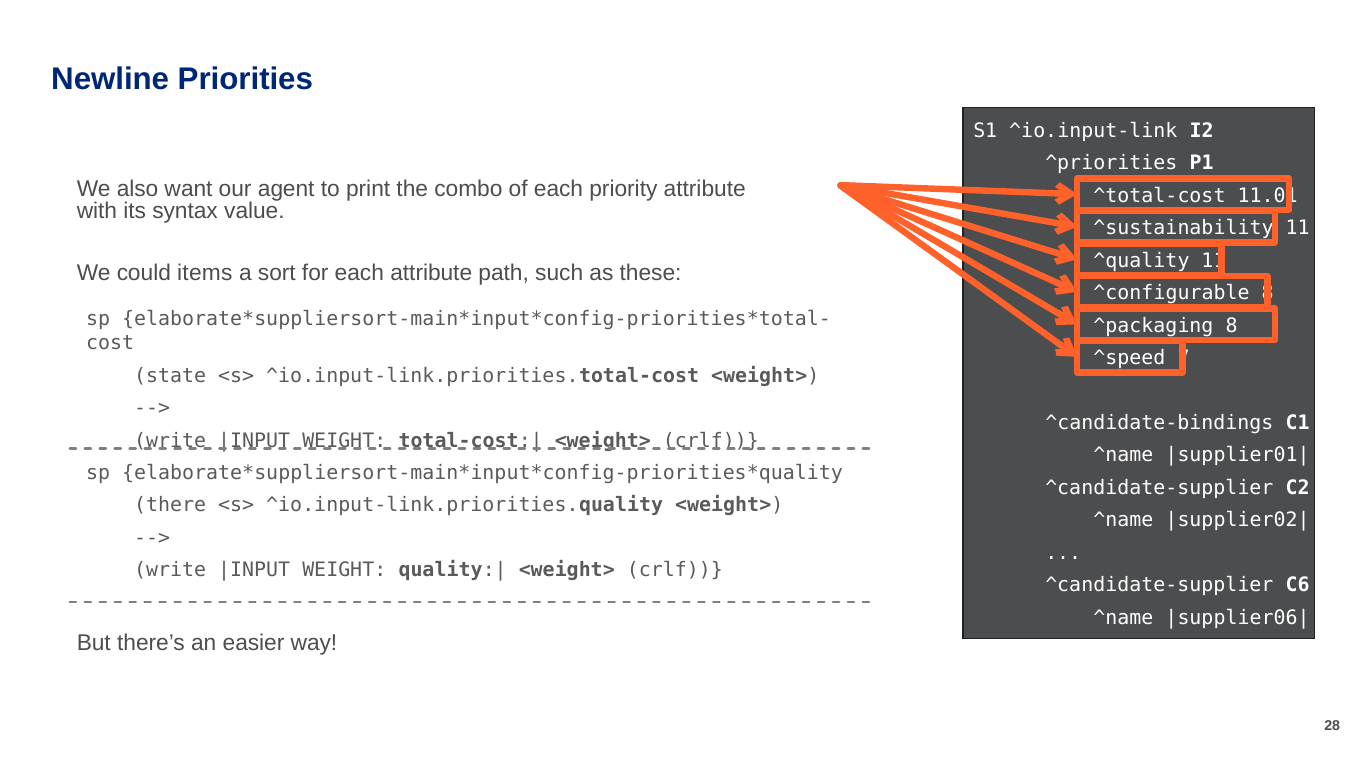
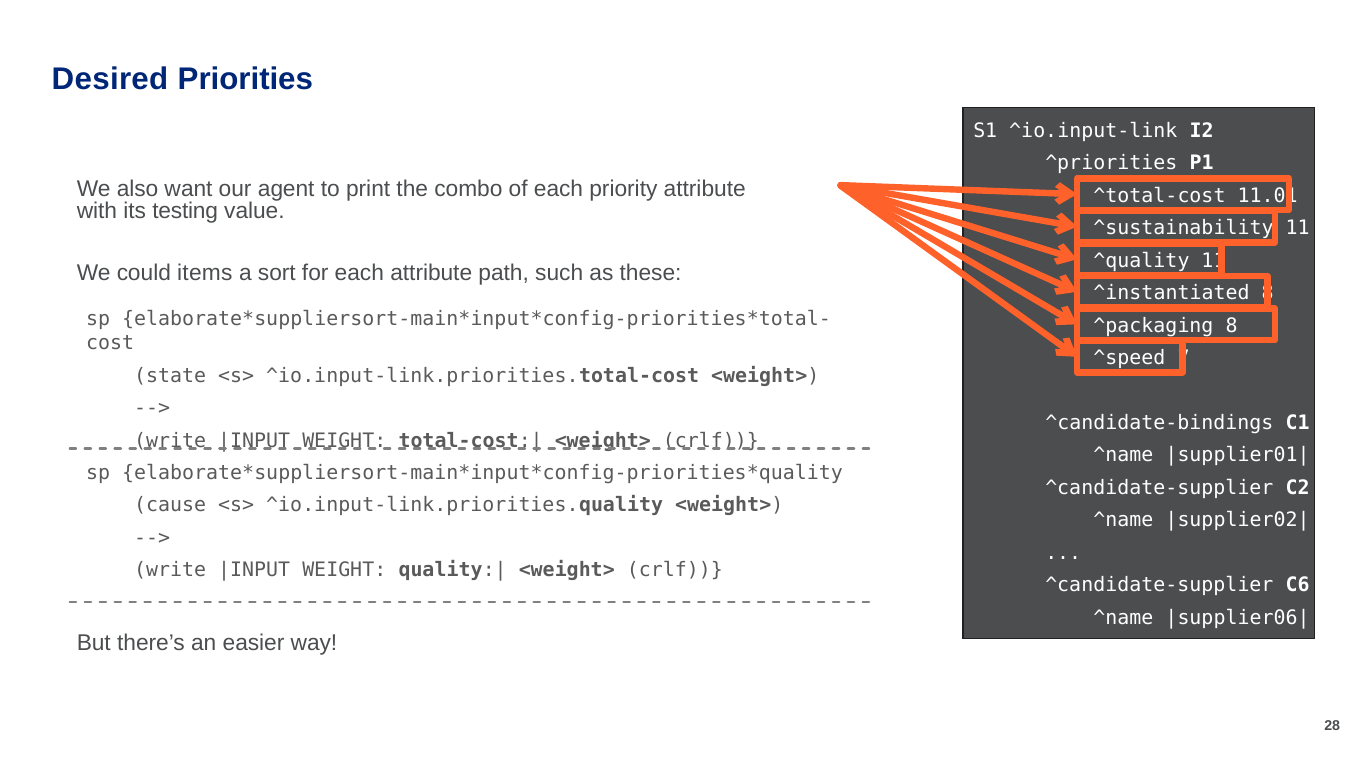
Newline: Newline -> Desired (110, 79)
syntax: syntax -> testing (185, 211)
^configurable: ^configurable -> ^instantiated (1172, 293)
there: there -> cause (170, 505)
